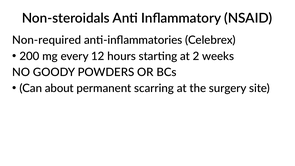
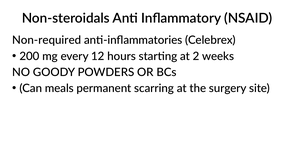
about: about -> meals (59, 88)
